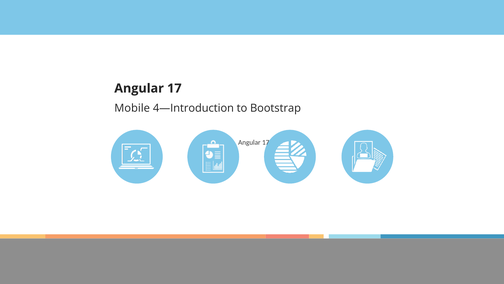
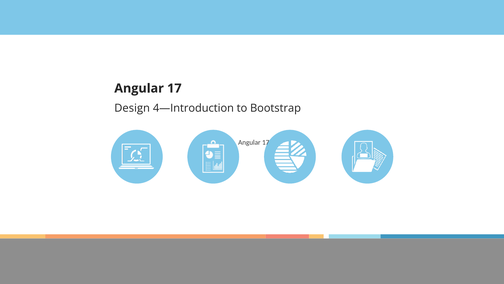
Mobile: Mobile -> Design (132, 108)
